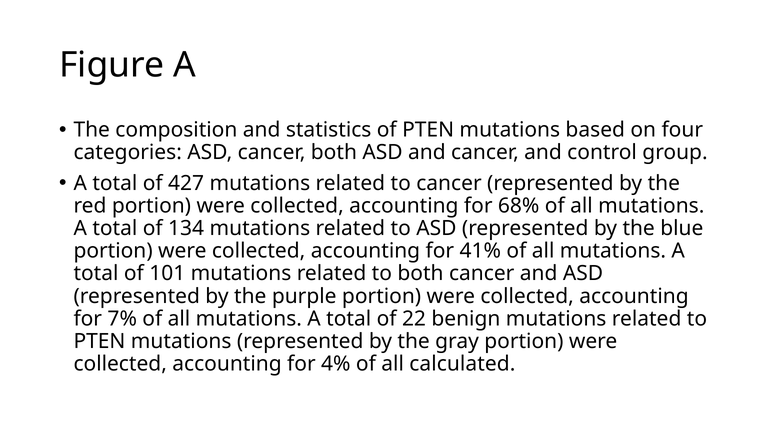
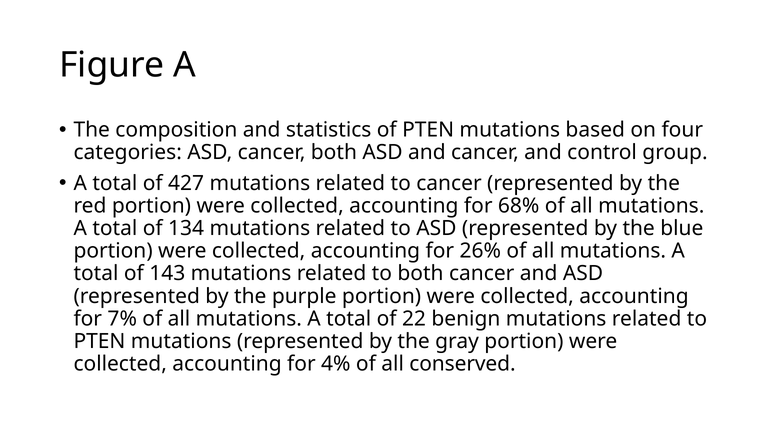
41%: 41% -> 26% (480, 251)
101: 101 -> 143 (167, 274)
calculated: calculated -> conserved (462, 364)
